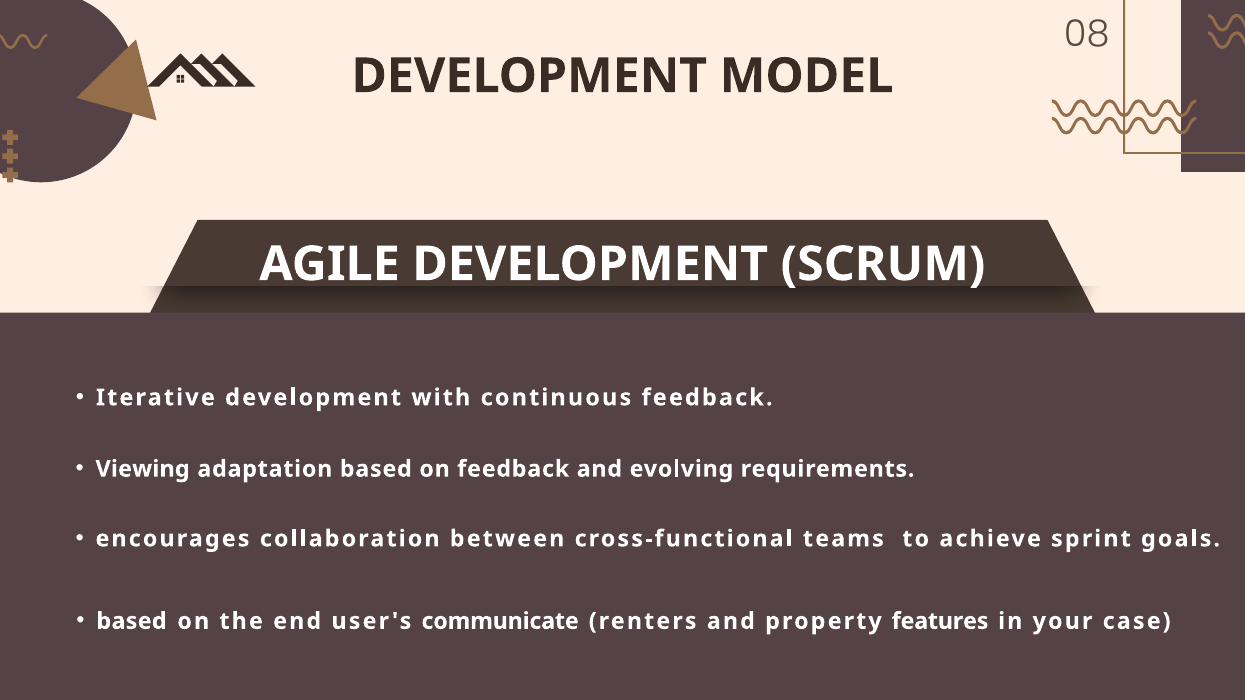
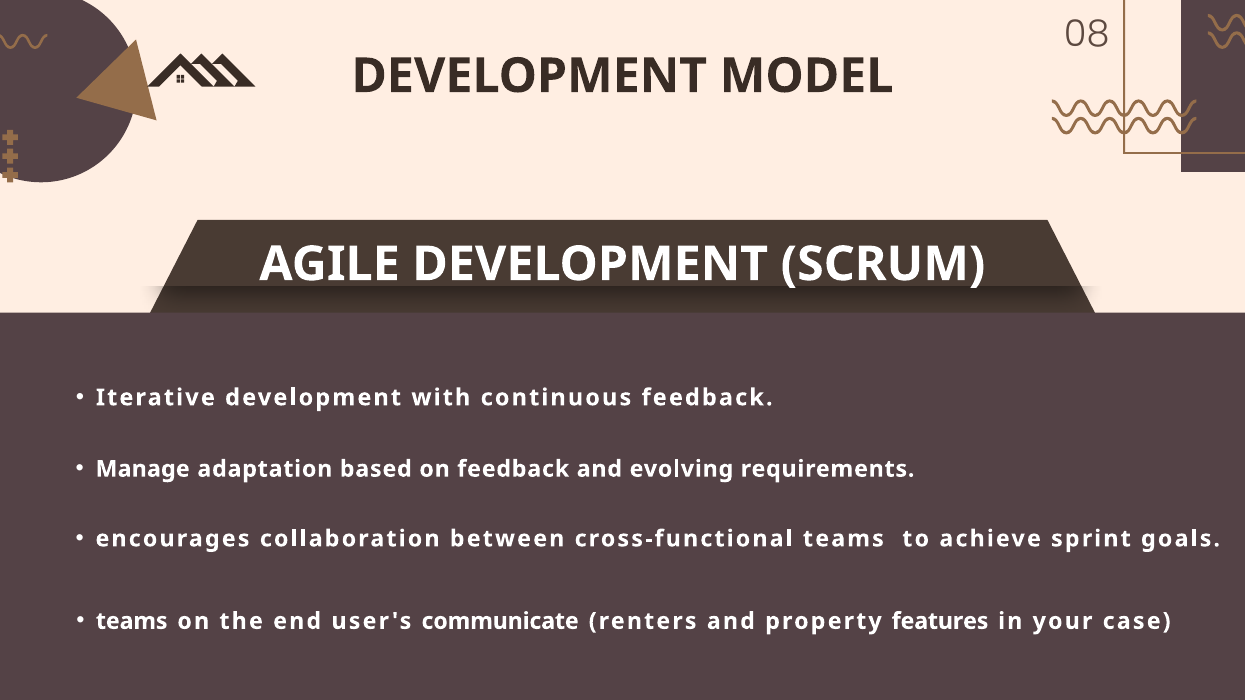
Viewing: Viewing -> Manage (143, 469)
based: based -> teams (132, 621)
